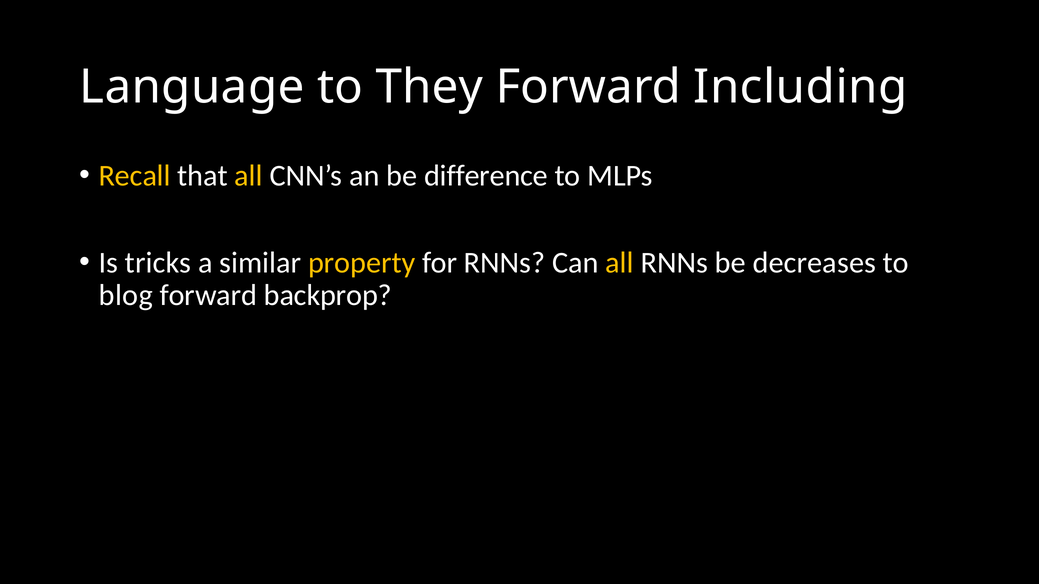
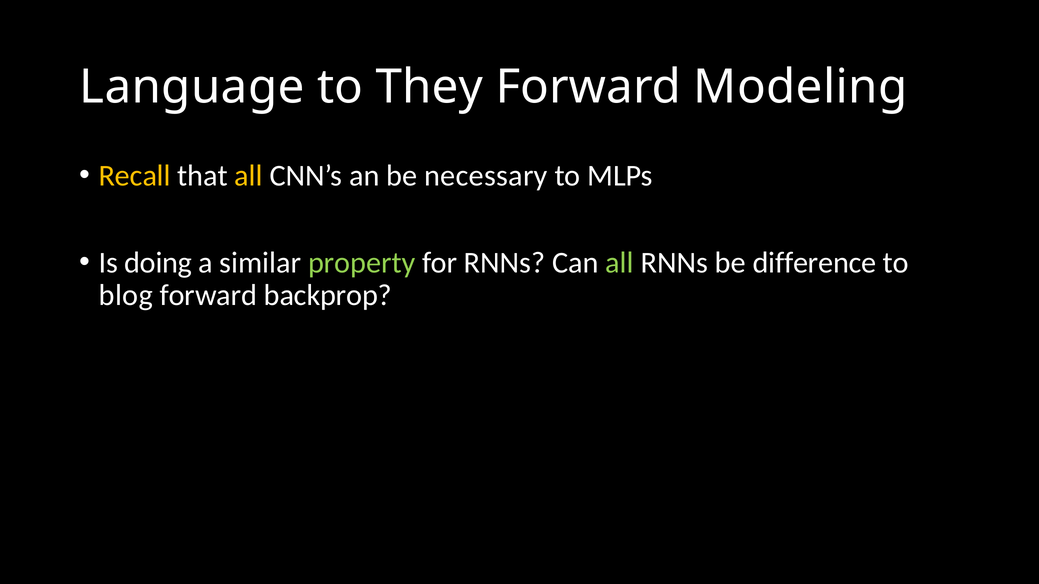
Including: Including -> Modeling (800, 87)
difference: difference -> necessary (486, 176)
tricks: tricks -> doing (158, 263)
property colour: yellow -> light green (362, 263)
all colour: yellow -> light green (620, 263)
decreases: decreases -> difference (814, 263)
